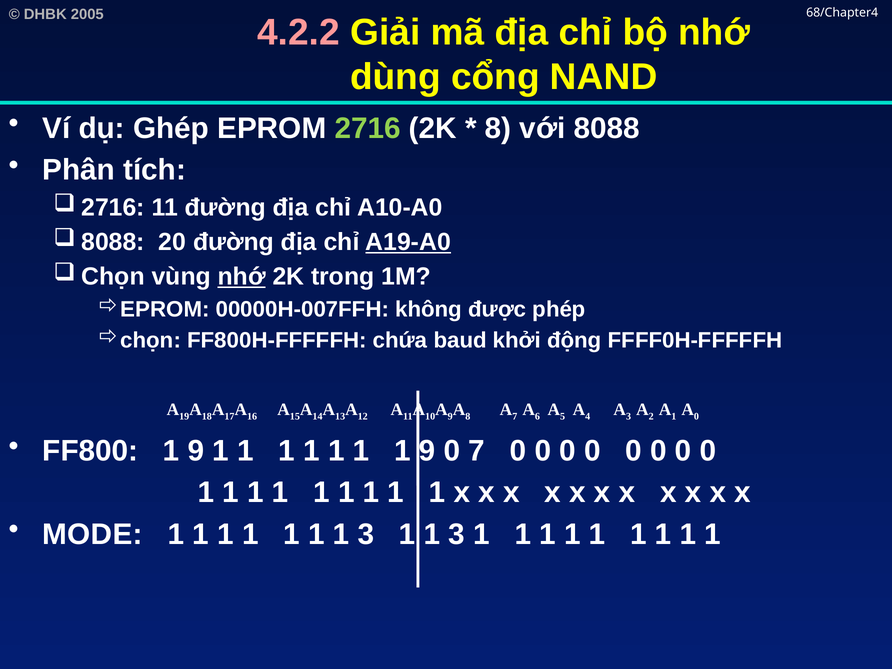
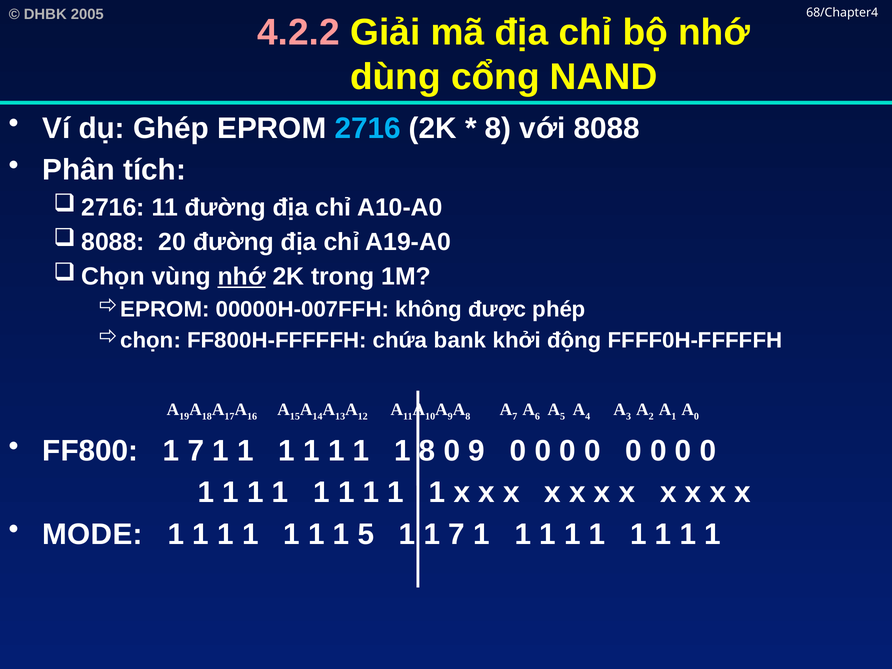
2716 colour: light green -> light blue (368, 128)
A19-A0 underline: present -> none (408, 242)
baud: baud -> bank (460, 341)
FF800 1 9: 9 -> 7 (196, 451)
1 1 9: 9 -> 8 (427, 451)
0 7: 7 -> 9 (477, 451)
1 1 1 3: 3 -> 5 (366, 534)
3: 3 -> 7 (457, 534)
